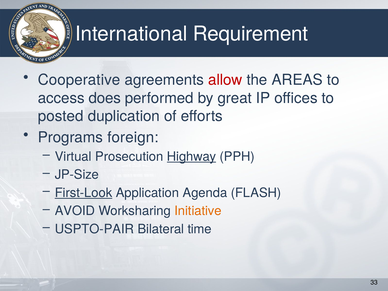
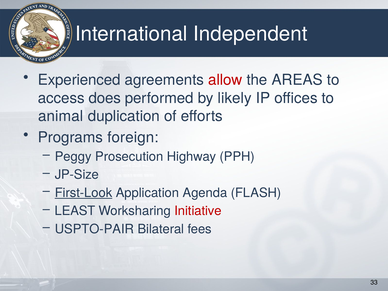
Requirement: Requirement -> Independent (250, 34)
Cooperative: Cooperative -> Experienced (79, 80)
great: great -> likely (235, 98)
posted: posted -> animal (61, 116)
Virtual: Virtual -> Peggy (73, 157)
Highway underline: present -> none (192, 157)
AVOID: AVOID -> LEAST (75, 211)
Initiative colour: orange -> red (198, 211)
time: time -> fees (200, 229)
